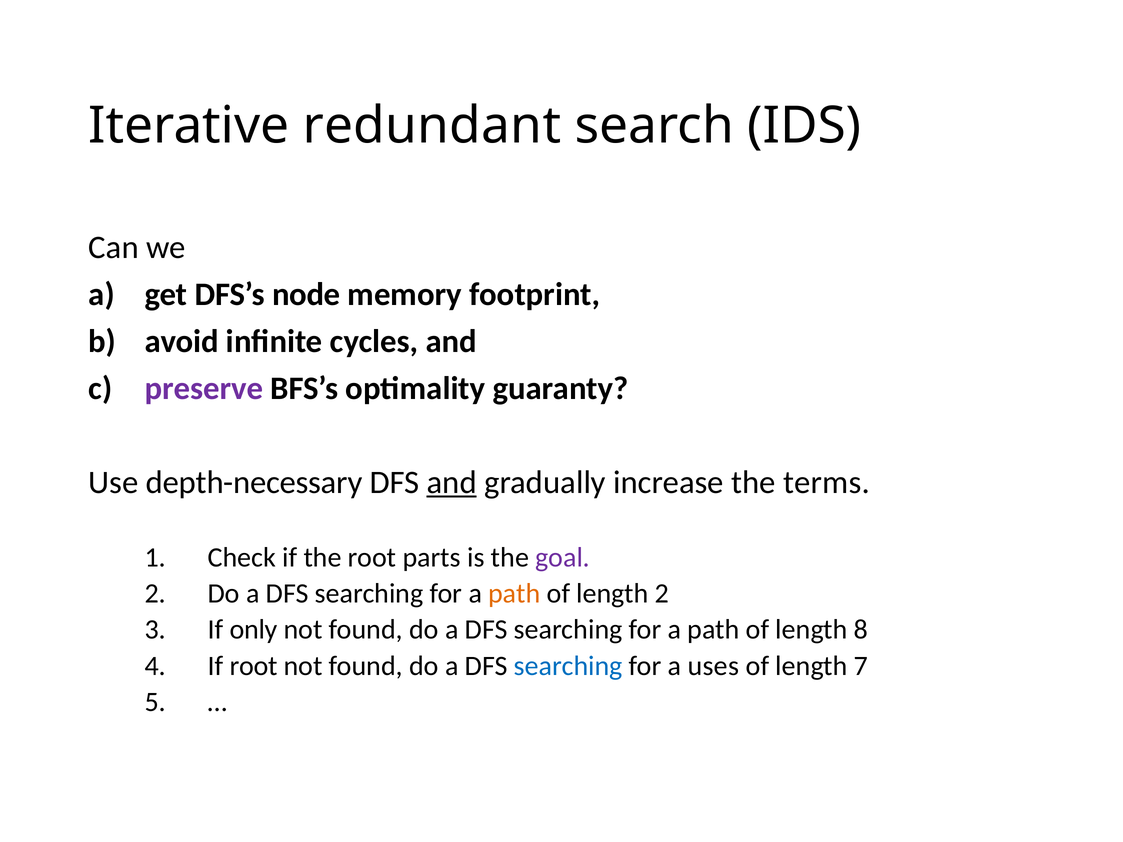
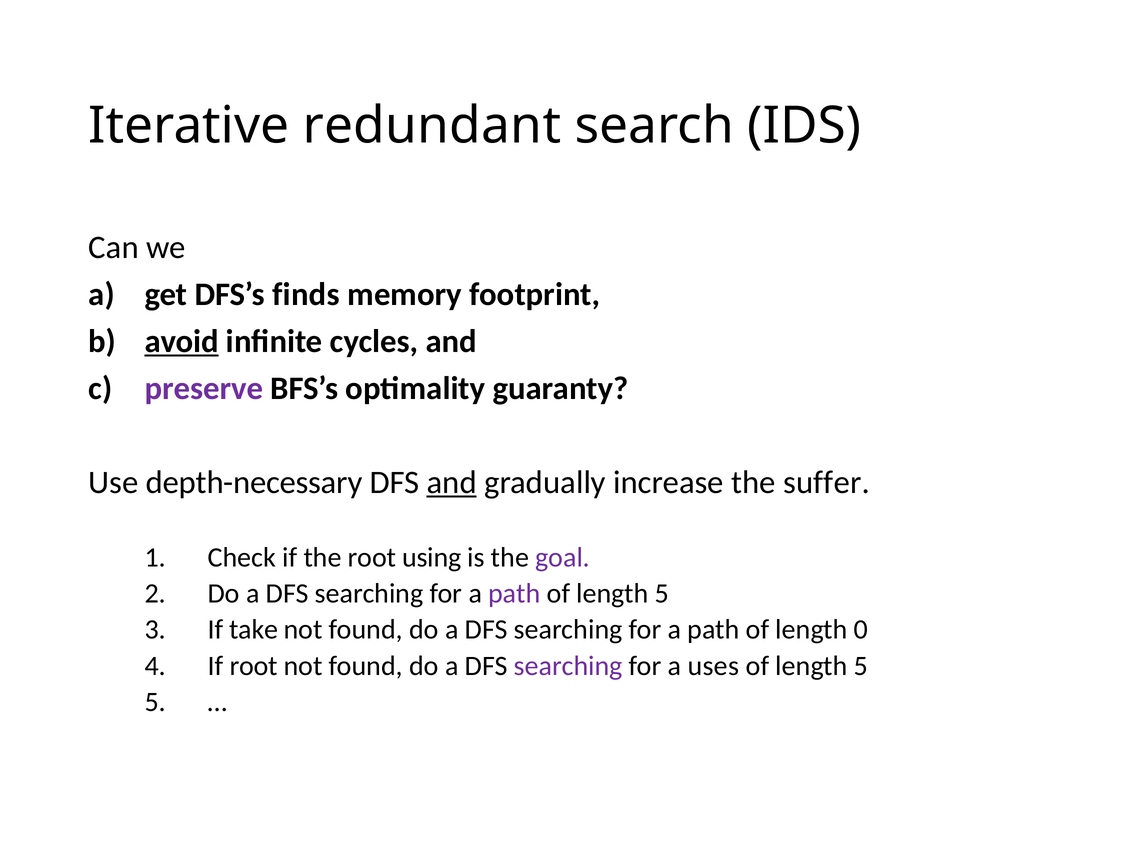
node: node -> finds (306, 294)
avoid underline: none -> present (182, 341)
terms: terms -> suffer (826, 483)
parts: parts -> using (432, 558)
path colour: orange -> purple (514, 594)
2: 2 -> 5 (662, 594)
only: only -> take (254, 630)
8: 8 -> 0 (861, 630)
searching colour: blue -> purple (568, 666)
7: 7 -> 5 (861, 666)
